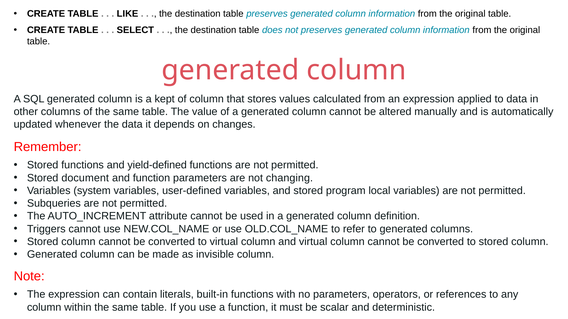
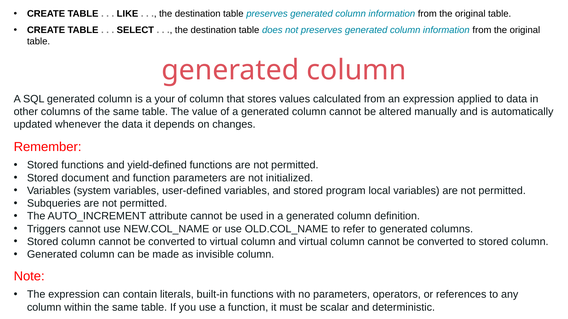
kept: kept -> your (165, 99)
changing: changing -> initialized (290, 178)
